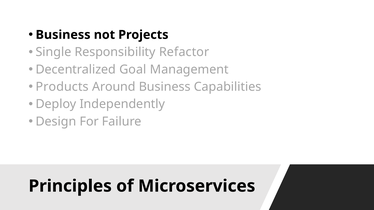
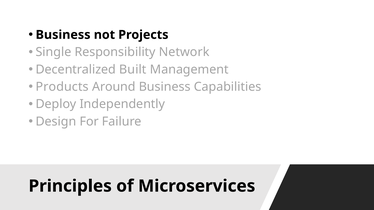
Refactor: Refactor -> Network (184, 52)
Goal: Goal -> Built (133, 70)
